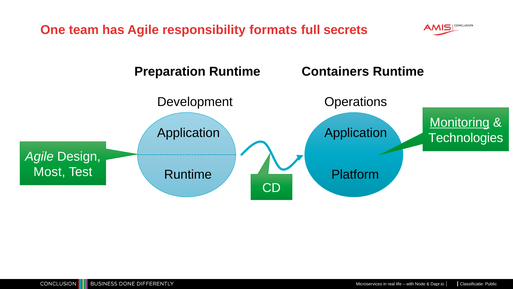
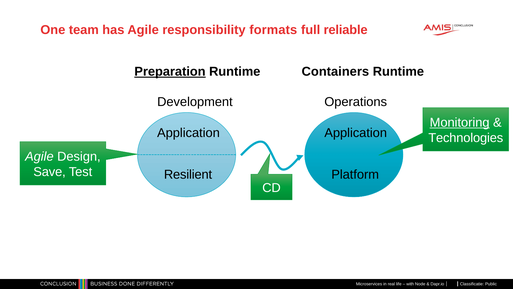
secrets: secrets -> reliable (346, 30)
Preparation underline: none -> present (170, 72)
Most: Most -> Save (50, 172)
Runtime: Runtime -> Resilient (188, 174)
